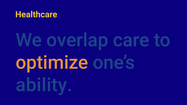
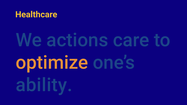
overlap: overlap -> actions (77, 40)
